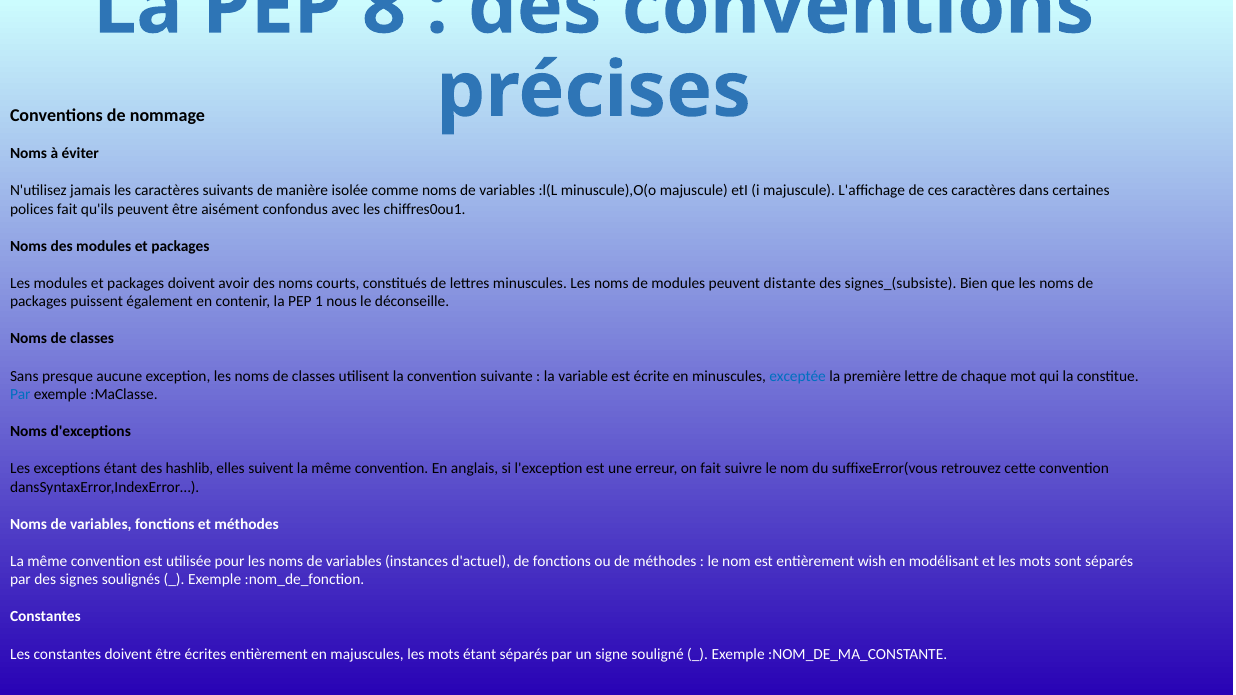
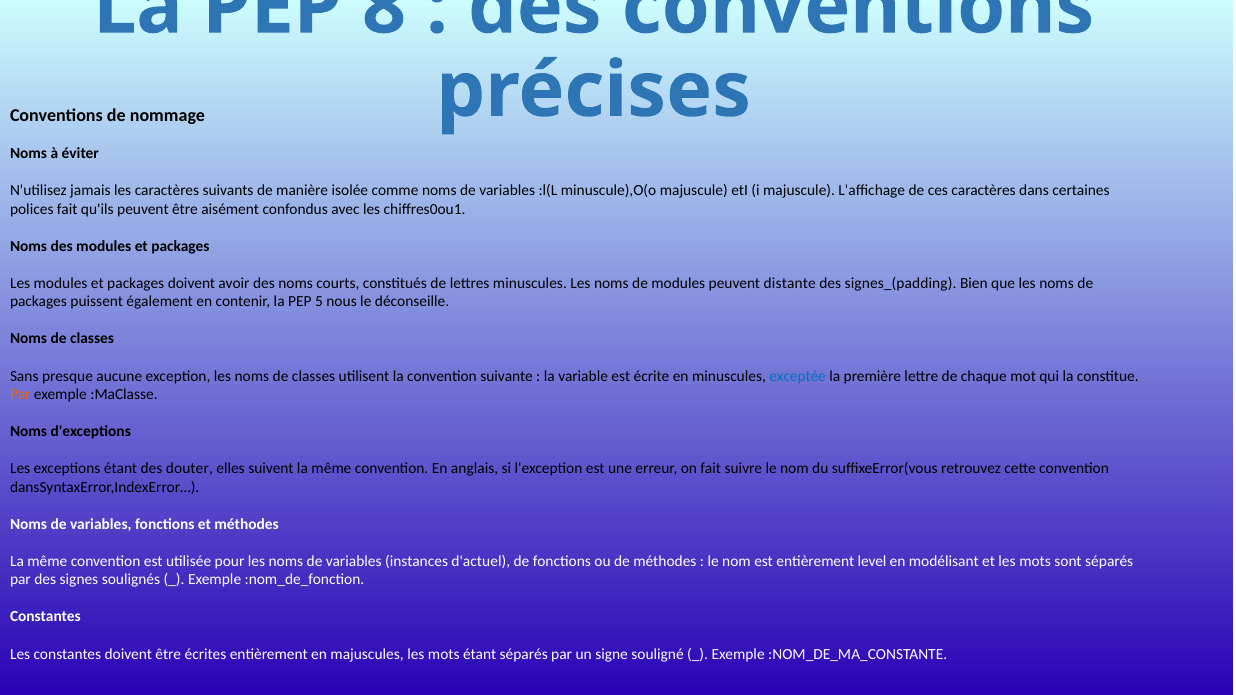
signes_(subsiste: signes_(subsiste -> signes_(padding (901, 283)
1: 1 -> 5 (319, 302)
Par colour: blue -> orange (20, 395)
hashlib: hashlib -> douter (189, 469)
wish: wish -> level (872, 561)
